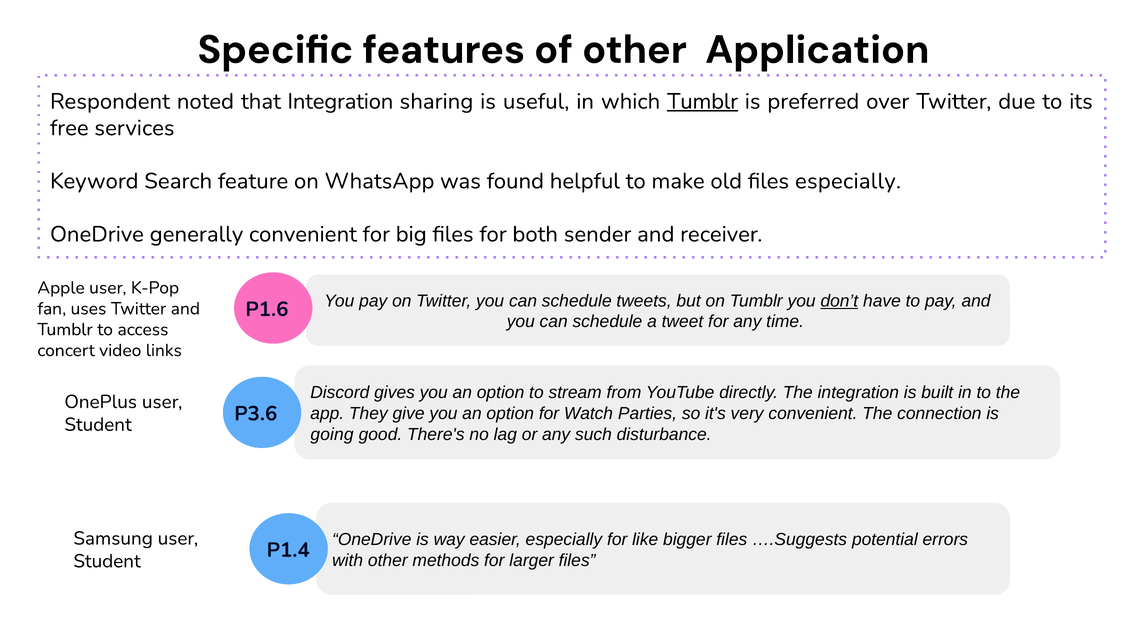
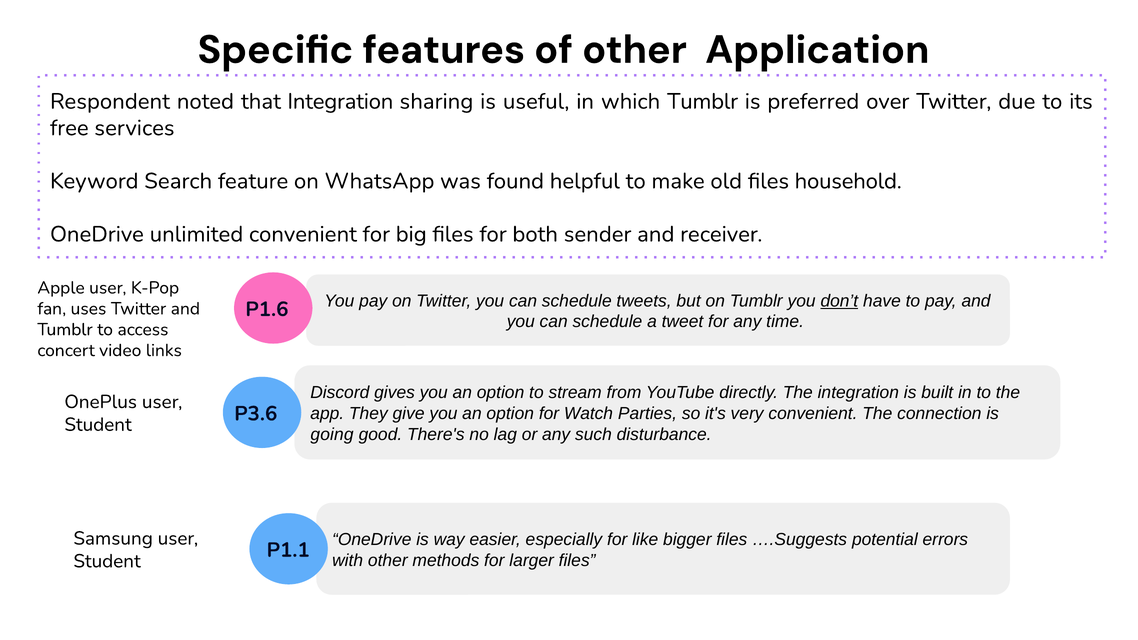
Tumblr underline: present -> none (703, 101)
files especially: especially -> household (848, 181)
generally: generally -> unlimited (196, 234)
P1.4: P1.4 -> P1.1 (288, 550)
